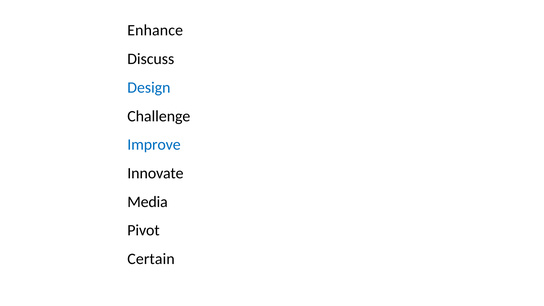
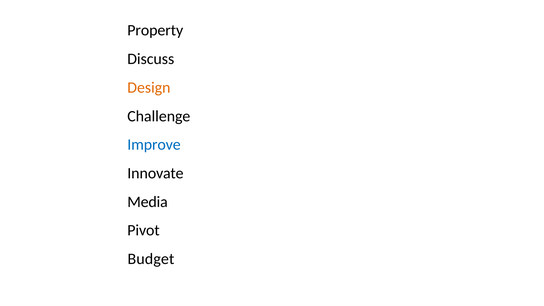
Enhance: Enhance -> Property (155, 30)
Design colour: blue -> orange (149, 88)
Certain: Certain -> Budget (151, 259)
